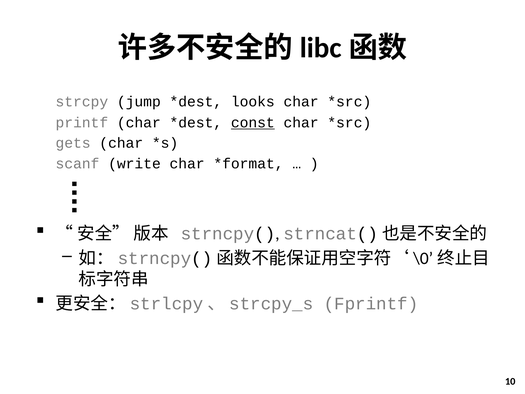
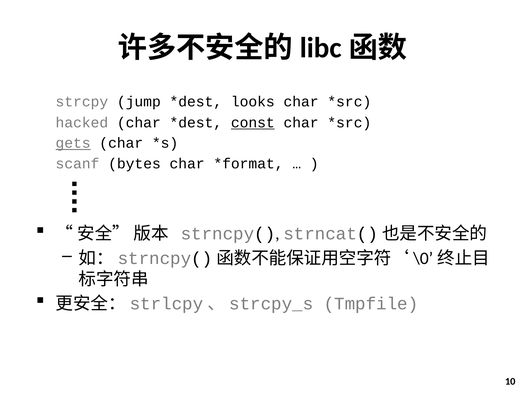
printf: printf -> hacked (82, 123)
gets underline: none -> present (73, 143)
write: write -> bytes (134, 163)
Fprintf: Fprintf -> Tmpfile (371, 304)
